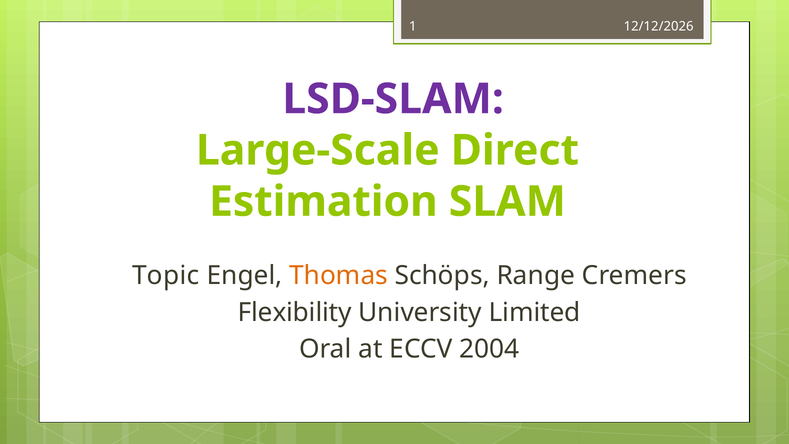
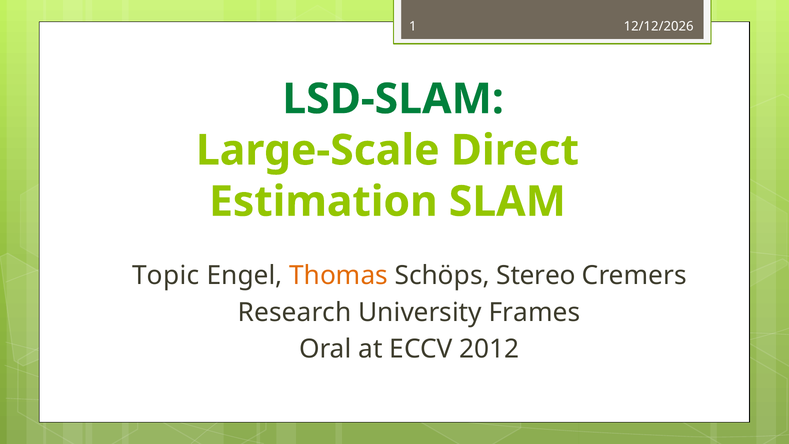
LSD-SLAM colour: purple -> green (393, 99)
Range: Range -> Stereo (536, 276)
Flexibility: Flexibility -> Research (295, 312)
Limited: Limited -> Frames (535, 312)
2004: 2004 -> 2012 (489, 349)
